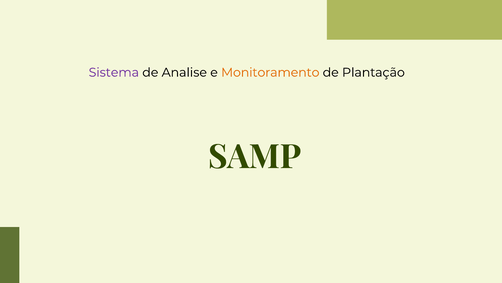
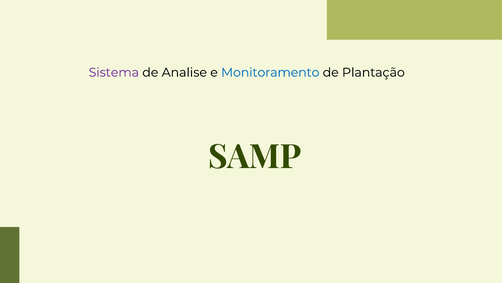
Monitoramento colour: orange -> blue (270, 72)
